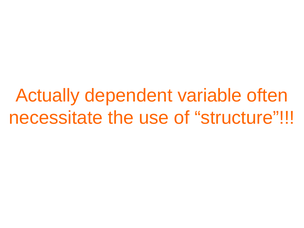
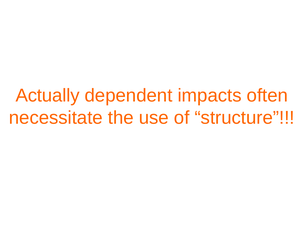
variable: variable -> impacts (210, 95)
